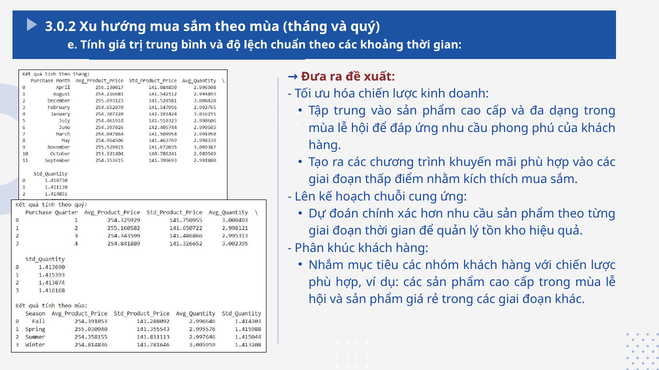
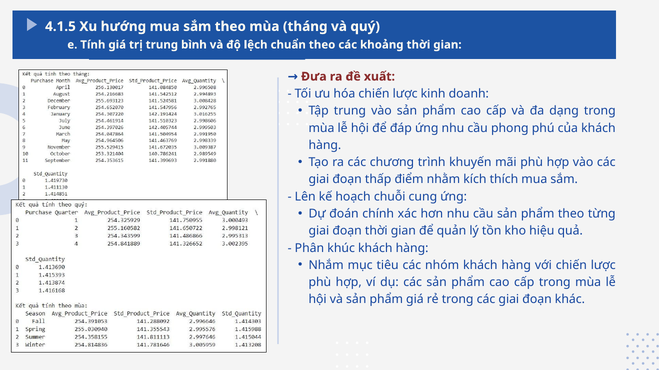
3.0.2: 3.0.2 -> 4.1.5 (60, 27)
